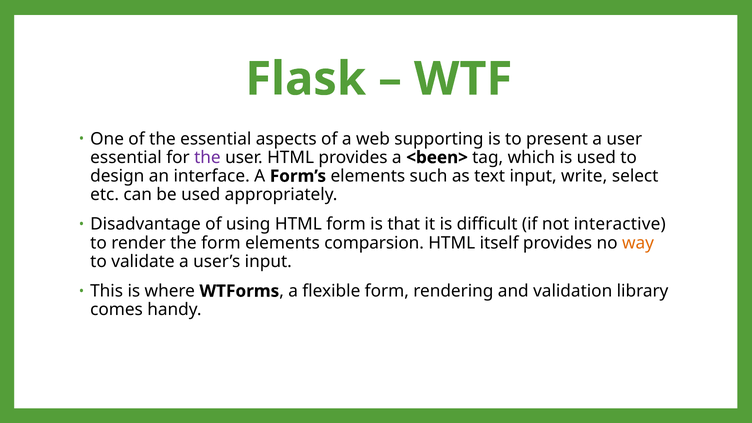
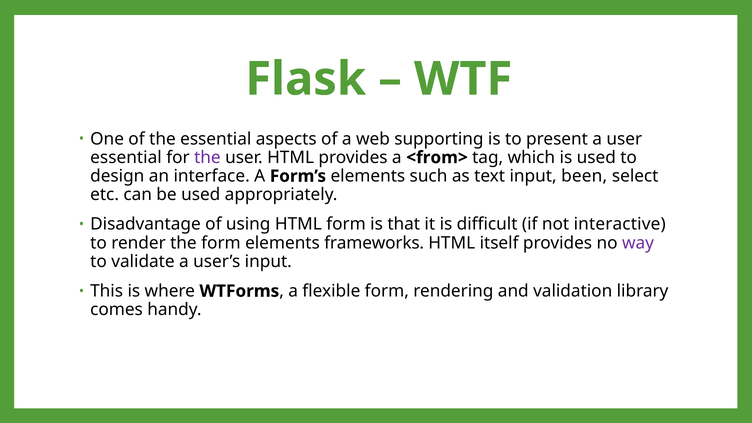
<been>: <been> -> <from> (437, 158)
write: write -> been (584, 176)
comparsion: comparsion -> frameworks (374, 243)
way colour: orange -> purple (638, 243)
